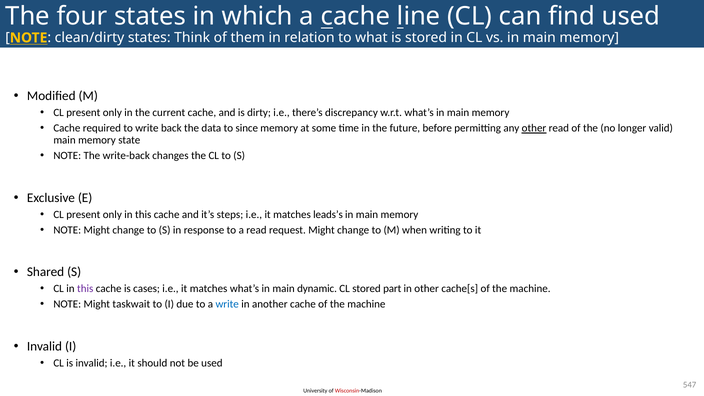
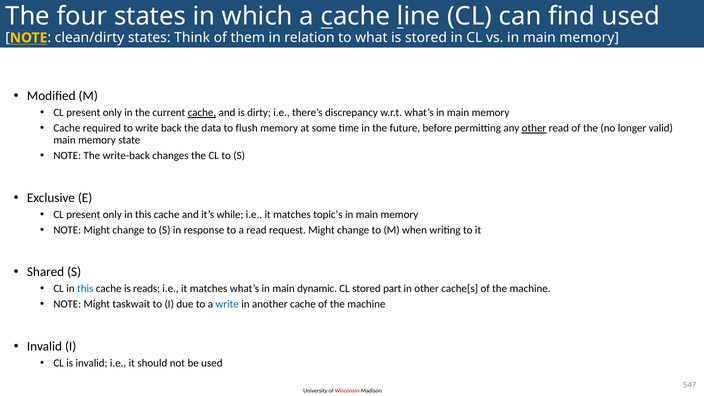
cache underline: none -> present (202, 113)
since: since -> flush (247, 128)
steps: steps -> while (230, 214)
leads’s: leads’s -> topic’s (328, 214)
this colour: purple -> blue (85, 289)
cases: cases -> reads (147, 289)
